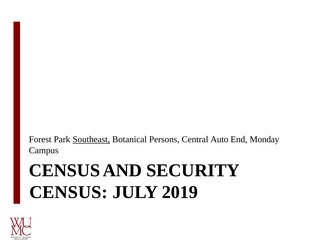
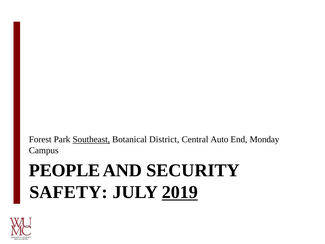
Persons: Persons -> District (164, 139)
CENSUS: CENSUS -> PEOPLE (65, 170)
CENSUS: CENSUS -> SAFETY (68, 192)
2019 underline: none -> present (180, 192)
